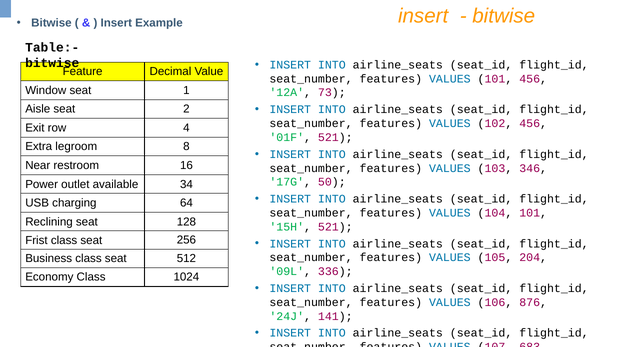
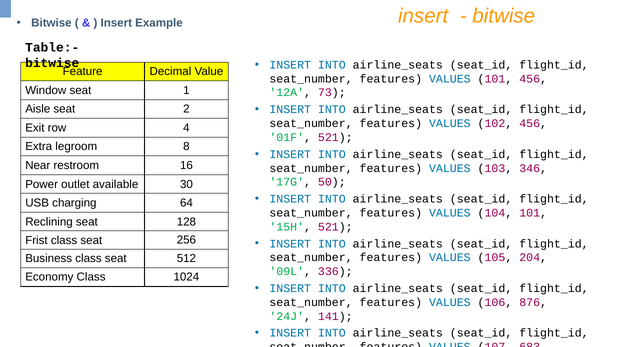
34: 34 -> 30 (186, 184)
